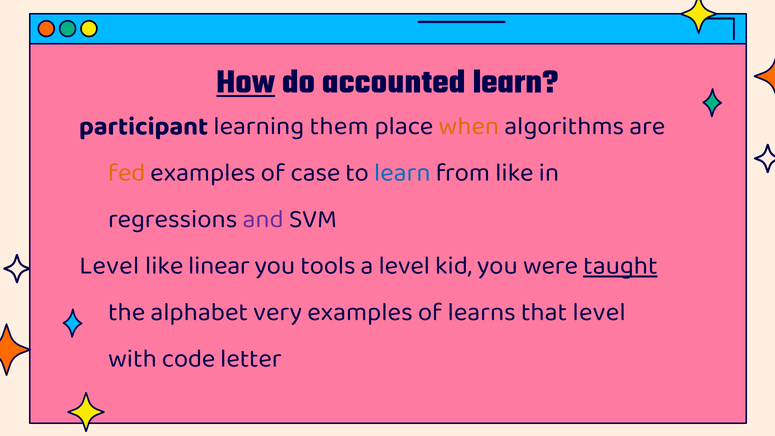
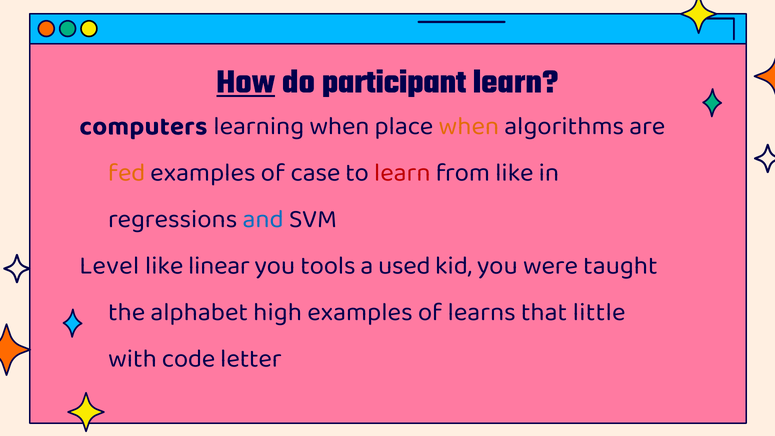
accounted: accounted -> participant (394, 81)
participant: participant -> computers (143, 126)
learning them: them -> when (339, 126)
learn colour: blue -> red (402, 172)
and colour: purple -> blue (263, 219)
a level: level -> used (404, 265)
taught underline: present -> none (620, 265)
very: very -> high (278, 312)
that level: level -> little (599, 312)
